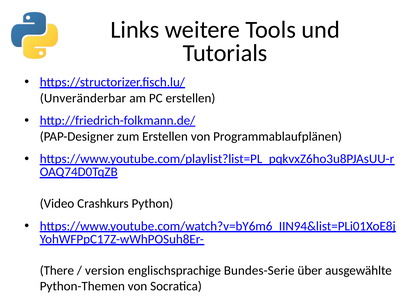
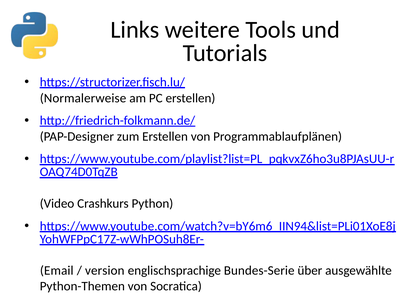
Unveränderbar: Unveränderbar -> Normalerweise (83, 98)
There: There -> Email (57, 271)
